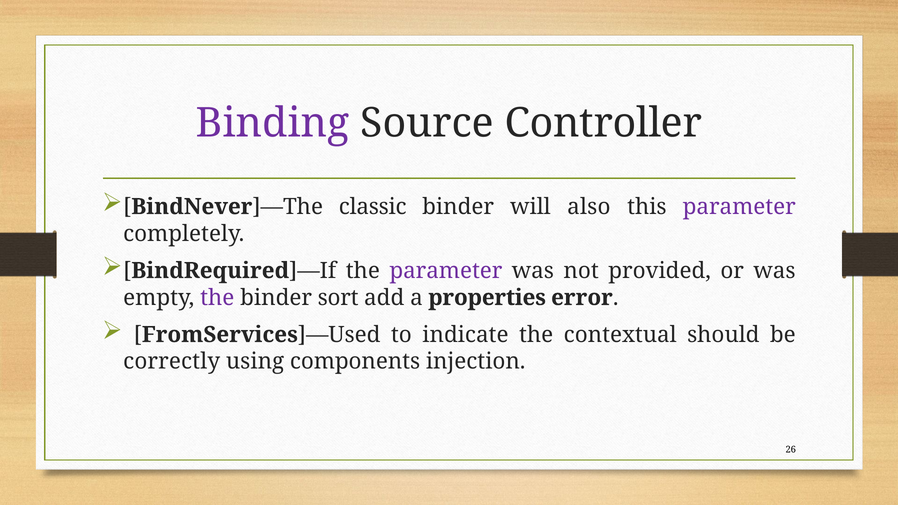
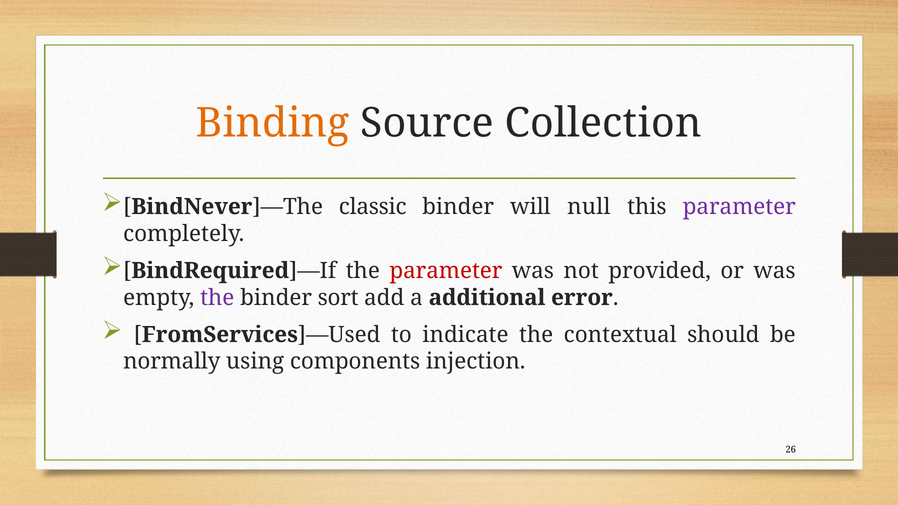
Binding colour: purple -> orange (273, 123)
Controller: Controller -> Collection (603, 123)
also: also -> null (589, 207)
parameter colour: purple -> red (446, 271)
properties: properties -> additional (487, 298)
correctly: correctly -> normally (172, 362)
